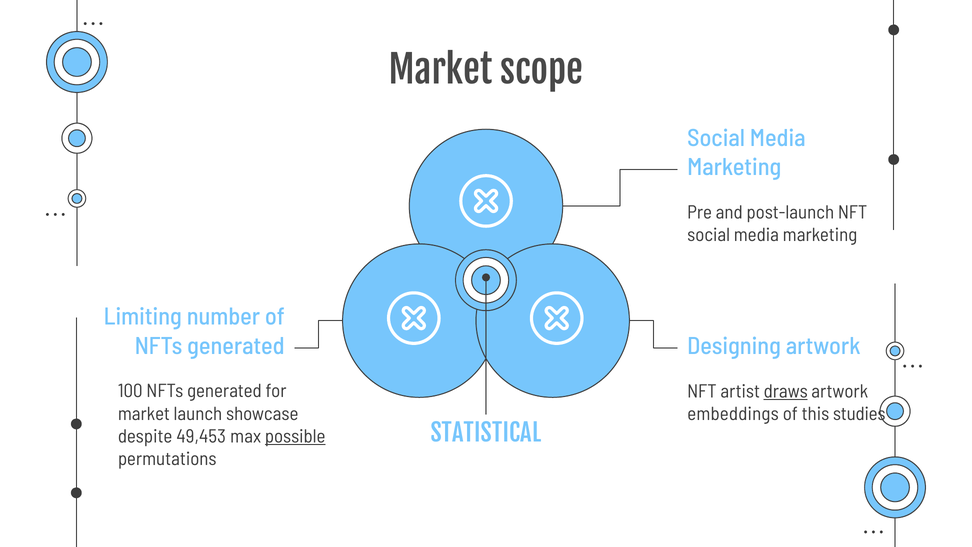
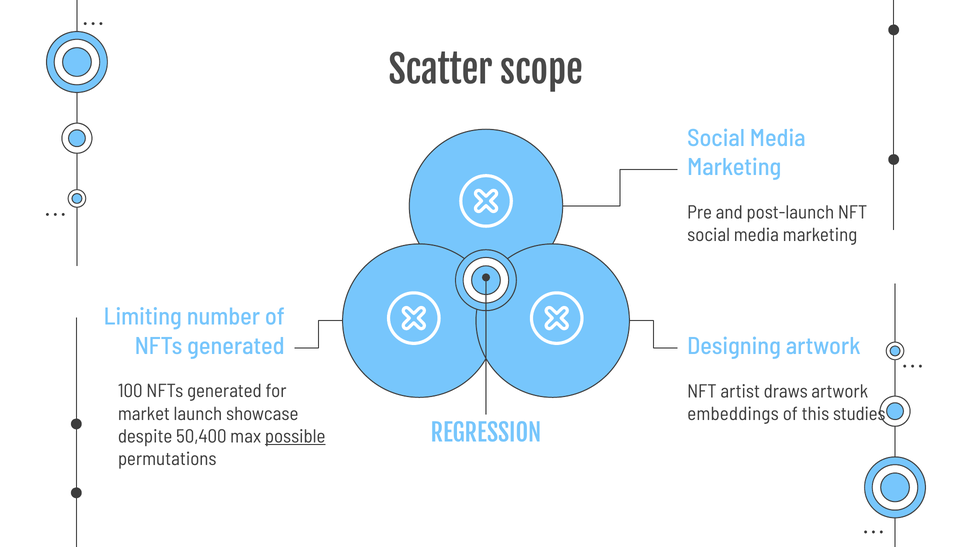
Market: Market -> Scatter (441, 71)
draws underline: present -> none (786, 391)
STATISTICAL: STATISTICAL -> REGRESSION (486, 434)
49,453: 49,453 -> 50,400 (201, 436)
